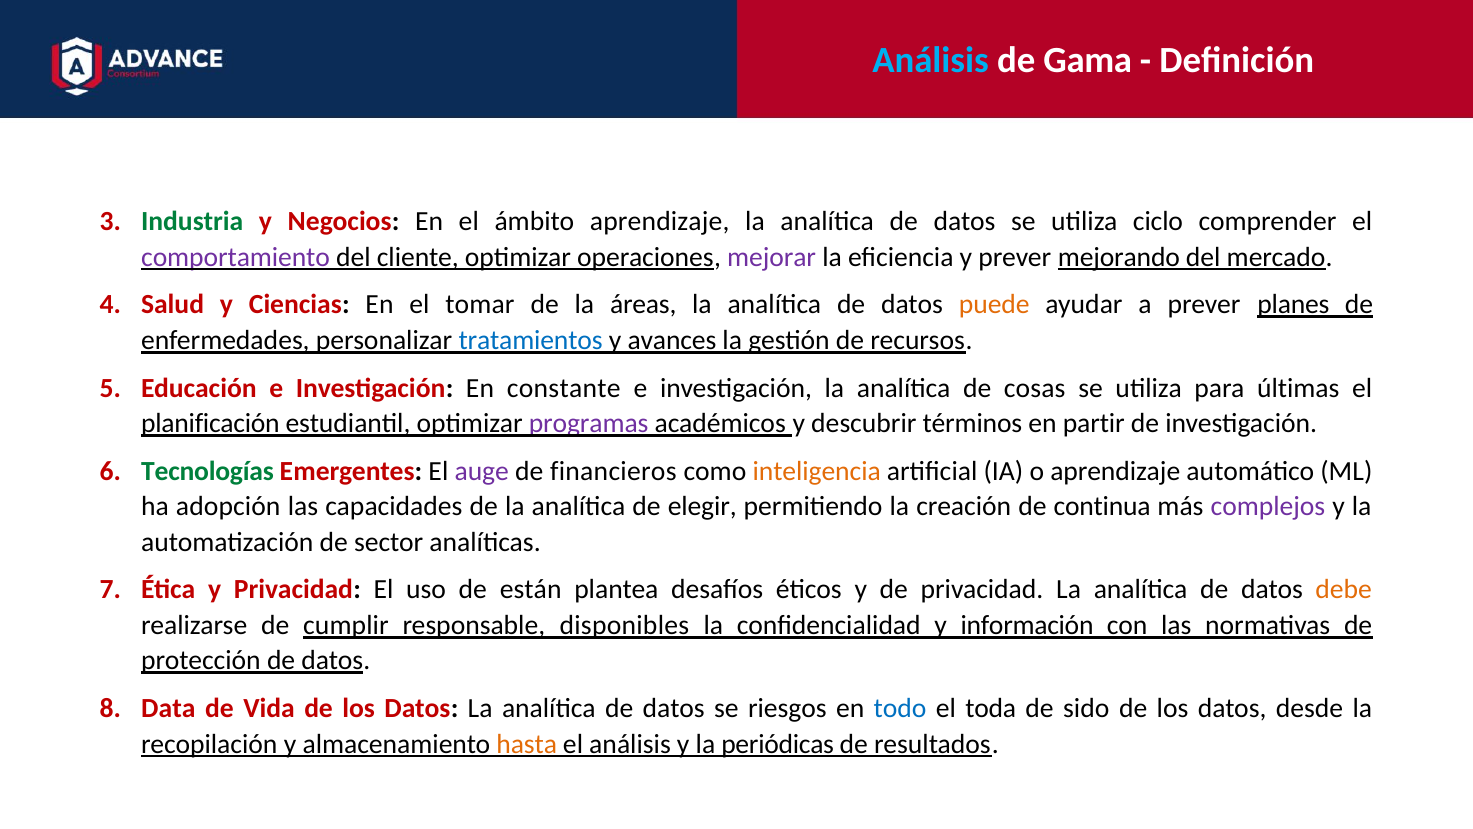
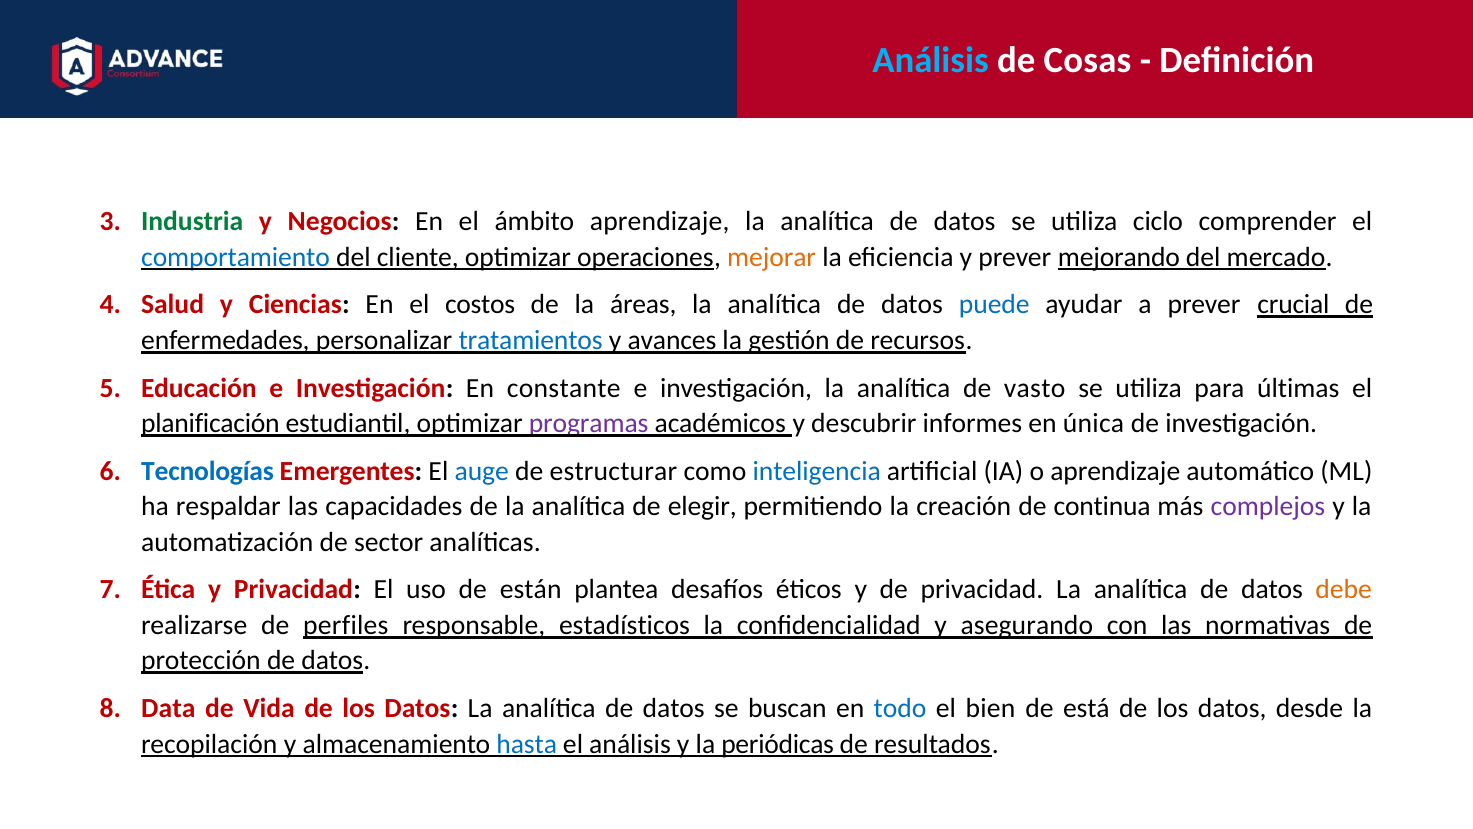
Gama: Gama -> Cosas (1088, 60)
comportamiento colour: purple -> blue (236, 257)
mejorar colour: purple -> orange (772, 257)
tomar: tomar -> costos (480, 305)
puede colour: orange -> blue (994, 305)
planes: planes -> crucial (1293, 305)
cosas: cosas -> vasto (1035, 388)
términos: términos -> informes (972, 423)
partir: partir -> única (1094, 423)
Tecnologías colour: green -> blue (207, 471)
auge colour: purple -> blue (482, 471)
financieros: financieros -> estructurar (613, 471)
inteligencia colour: orange -> blue (817, 471)
adopción: adopción -> respaldar (228, 506)
cumplir: cumplir -> perfiles (346, 625)
disponibles: disponibles -> estadísticos (625, 625)
información: información -> asegurando (1027, 625)
riesgos: riesgos -> buscan (787, 708)
toda: toda -> bien (991, 708)
sido: sido -> está (1086, 708)
hasta colour: orange -> blue (527, 744)
